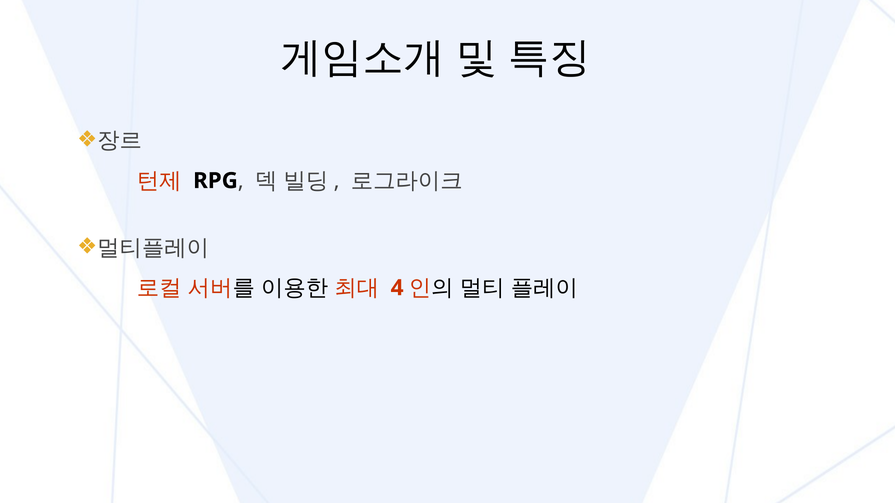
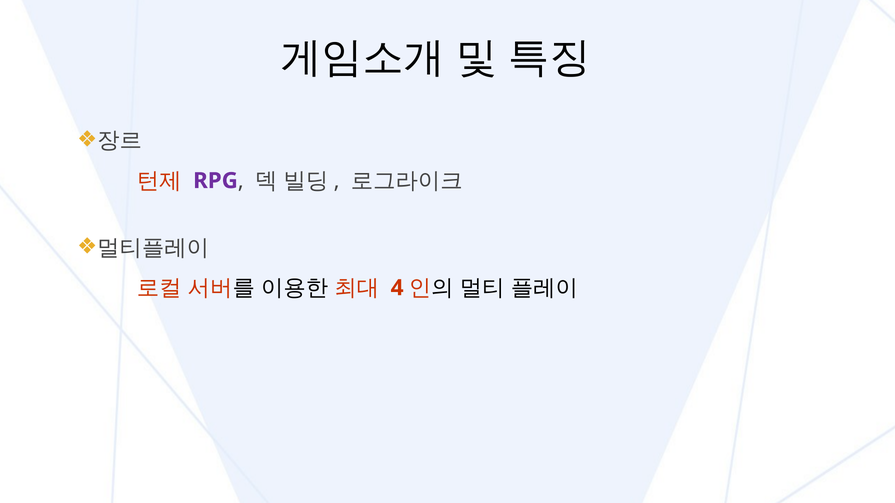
RPG colour: black -> purple (216, 181)
